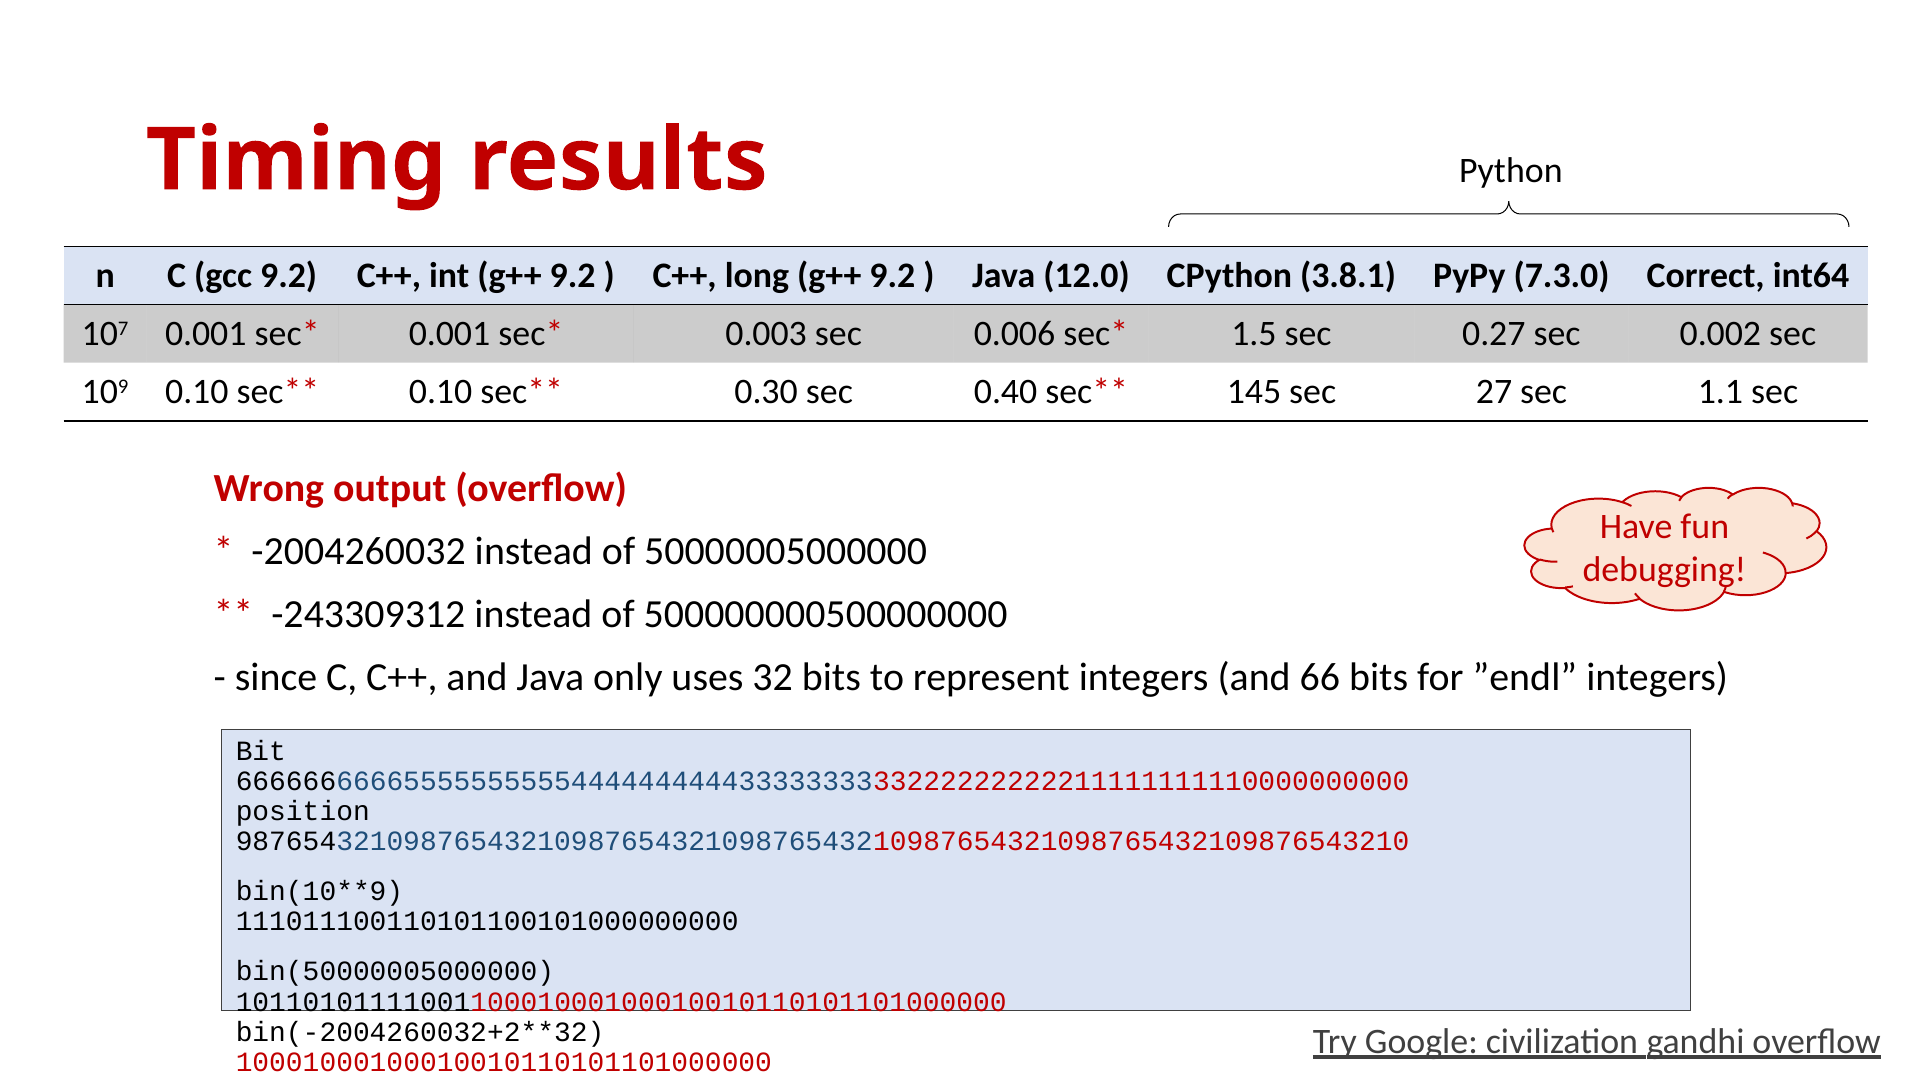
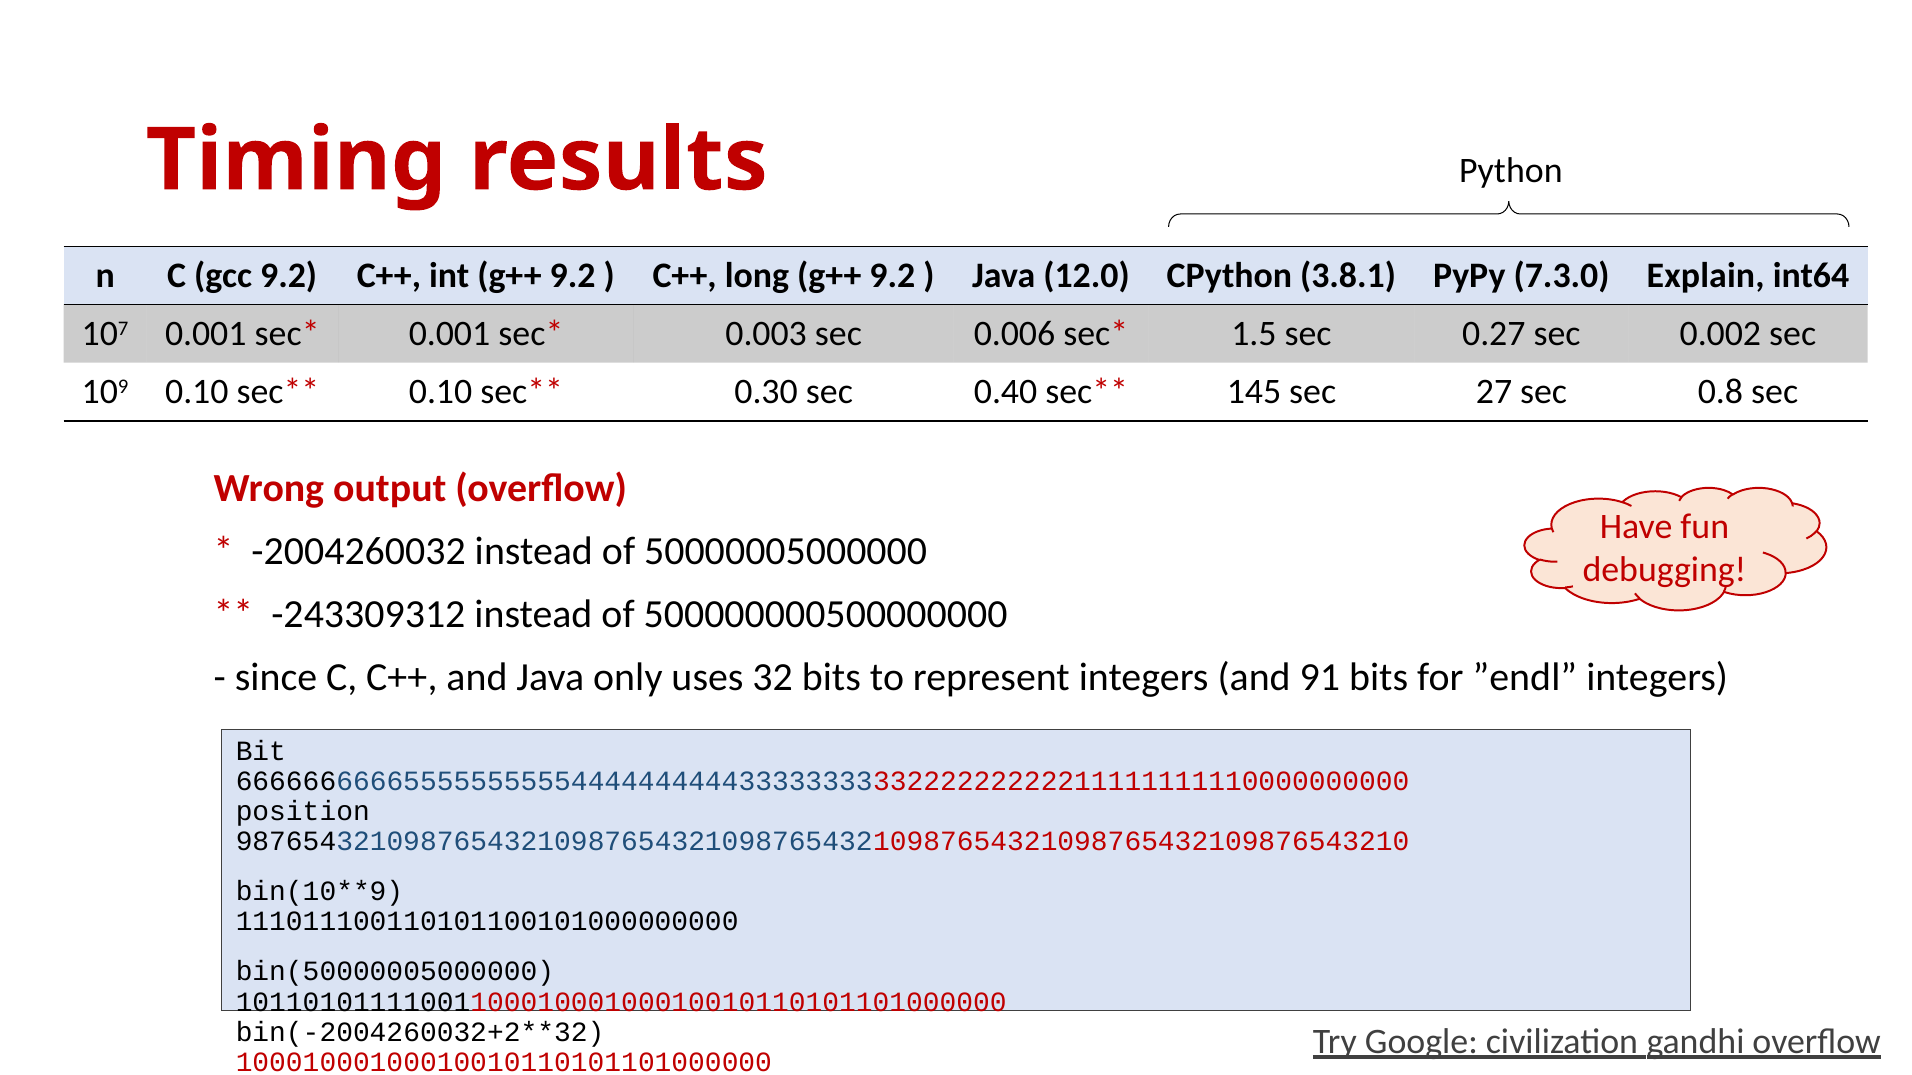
Correct: Correct -> Explain (1706, 276)
1.1: 1.1 -> 0.8 (1720, 392)
66: 66 -> 91 (1320, 678)
